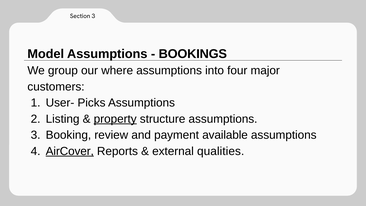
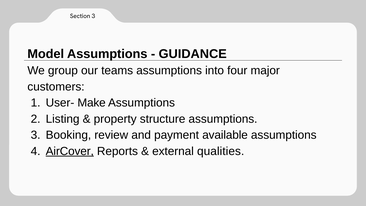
BOOKINGS: BOOKINGS -> GUIDANCE (193, 54)
where: where -> teams (117, 71)
Picks: Picks -> Make (92, 103)
property underline: present -> none (115, 119)
